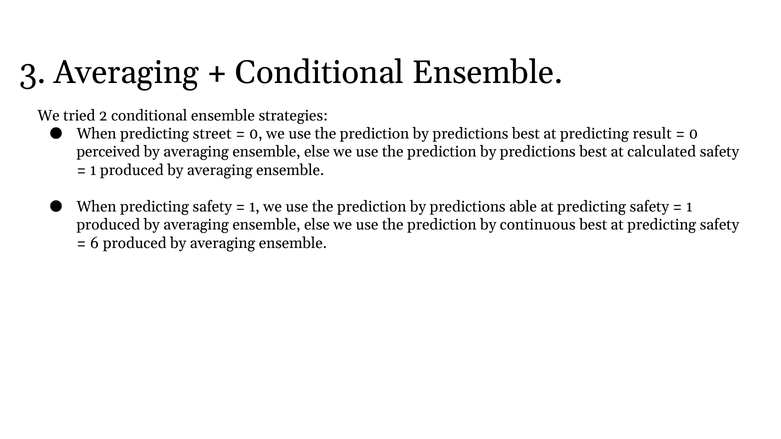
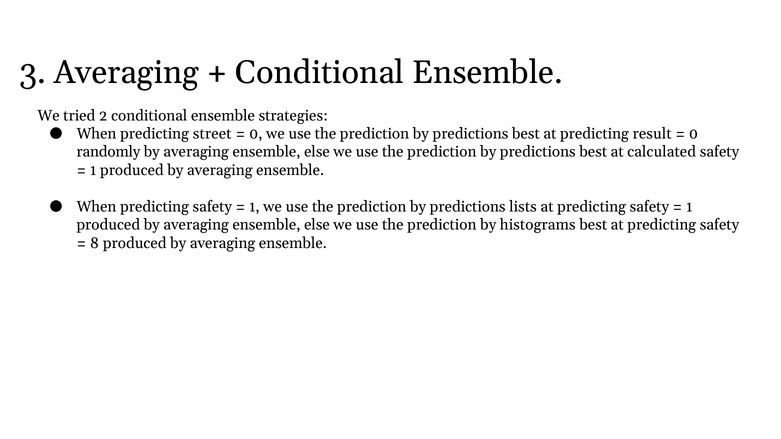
perceived: perceived -> randomly (108, 152)
able: able -> lists (523, 207)
continuous: continuous -> histograms (538, 225)
6: 6 -> 8 (94, 243)
